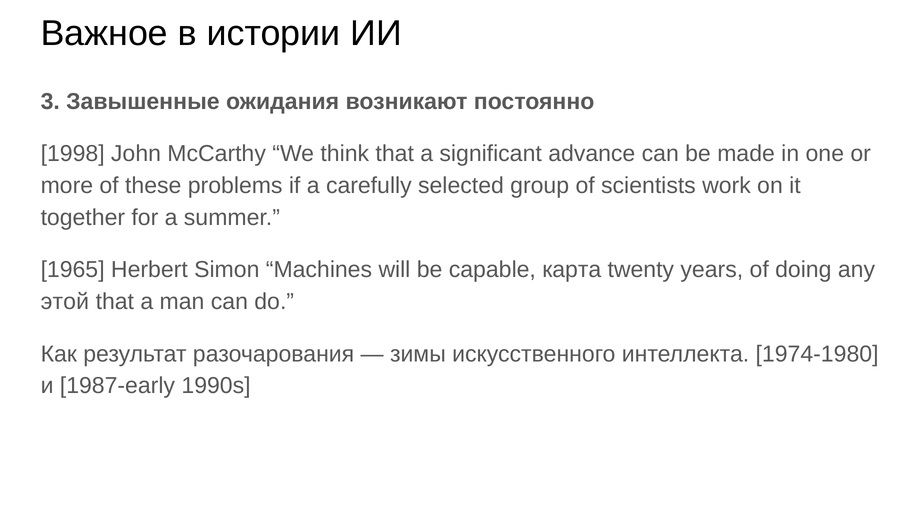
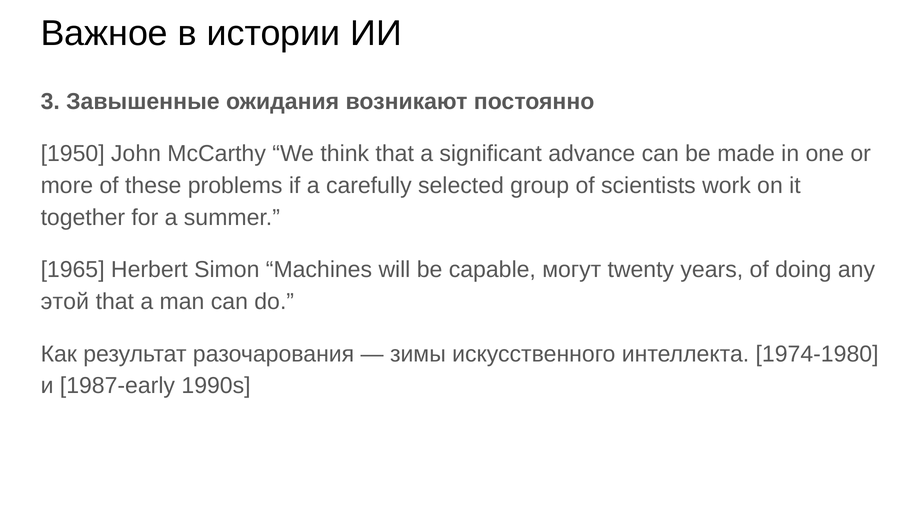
1998: 1998 -> 1950 (73, 154)
карта: карта -> могут (572, 270)
